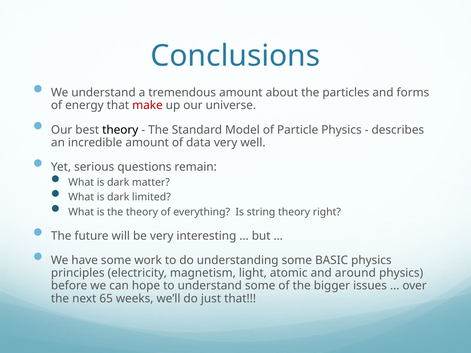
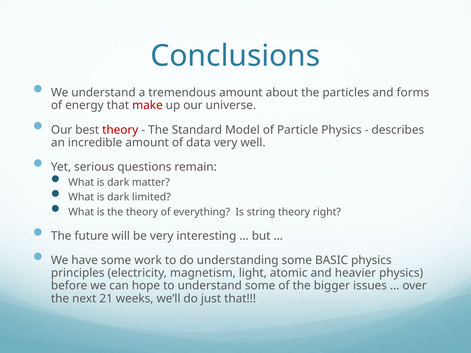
theory colour: black -> red (120, 130)
around: around -> heavier (355, 273)
65: 65 -> 21 (106, 299)
